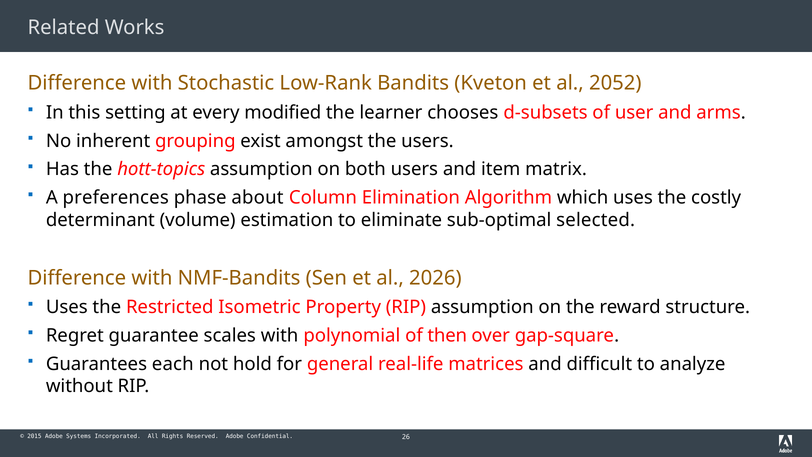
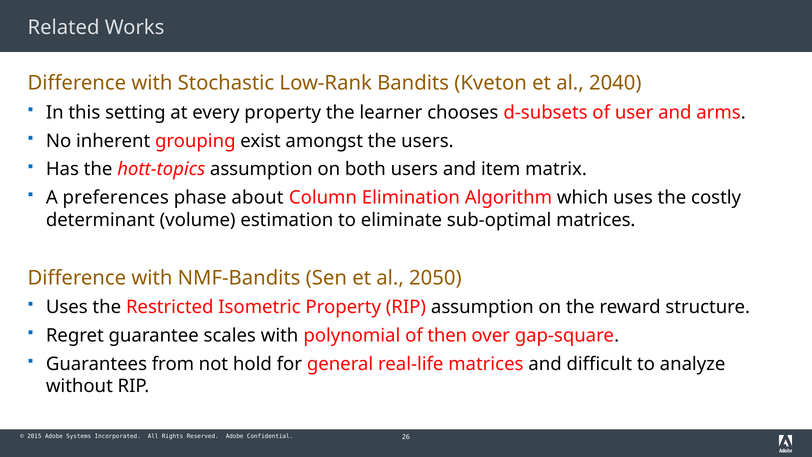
2052: 2052 -> 2040 (615, 83)
every modified: modified -> property (283, 113)
sub-optimal selected: selected -> matrices (596, 220)
2026: 2026 -> 2050 (435, 278)
each: each -> from (173, 364)
